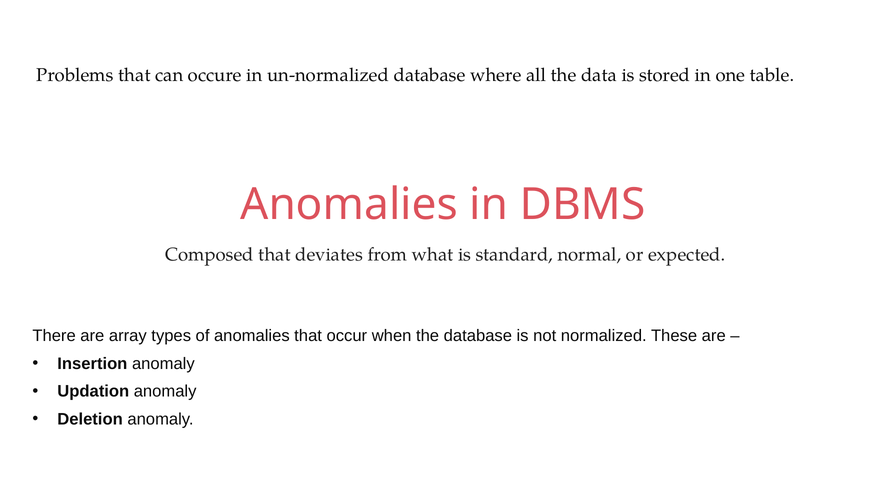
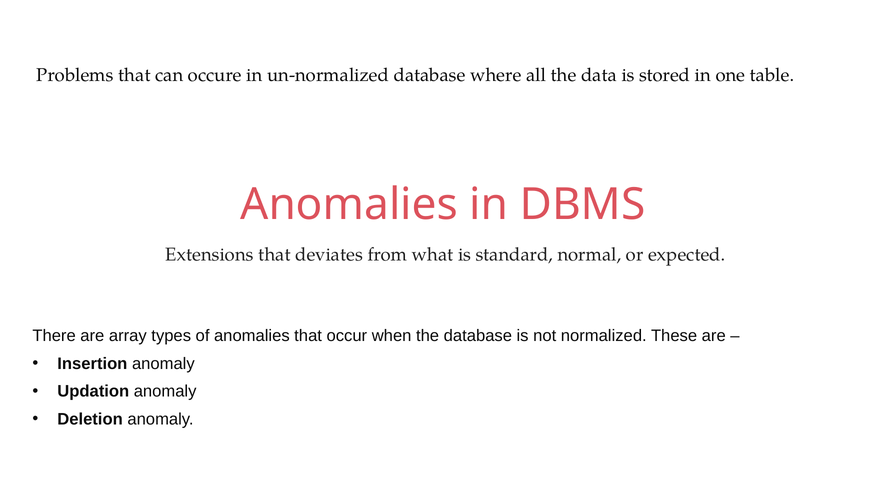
Composed: Composed -> Extensions (210, 254)
